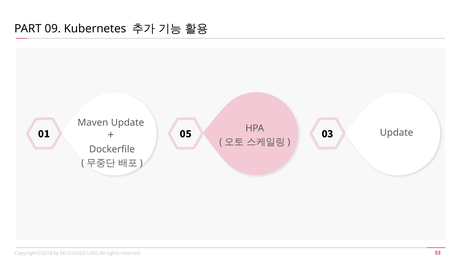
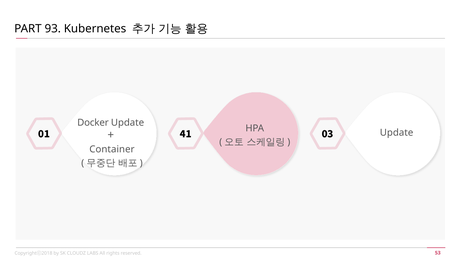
09: 09 -> 93 (53, 29)
Maven: Maven -> Docker (93, 123)
05: 05 -> 41 (186, 134)
Dockerfile: Dockerfile -> Container (112, 150)
